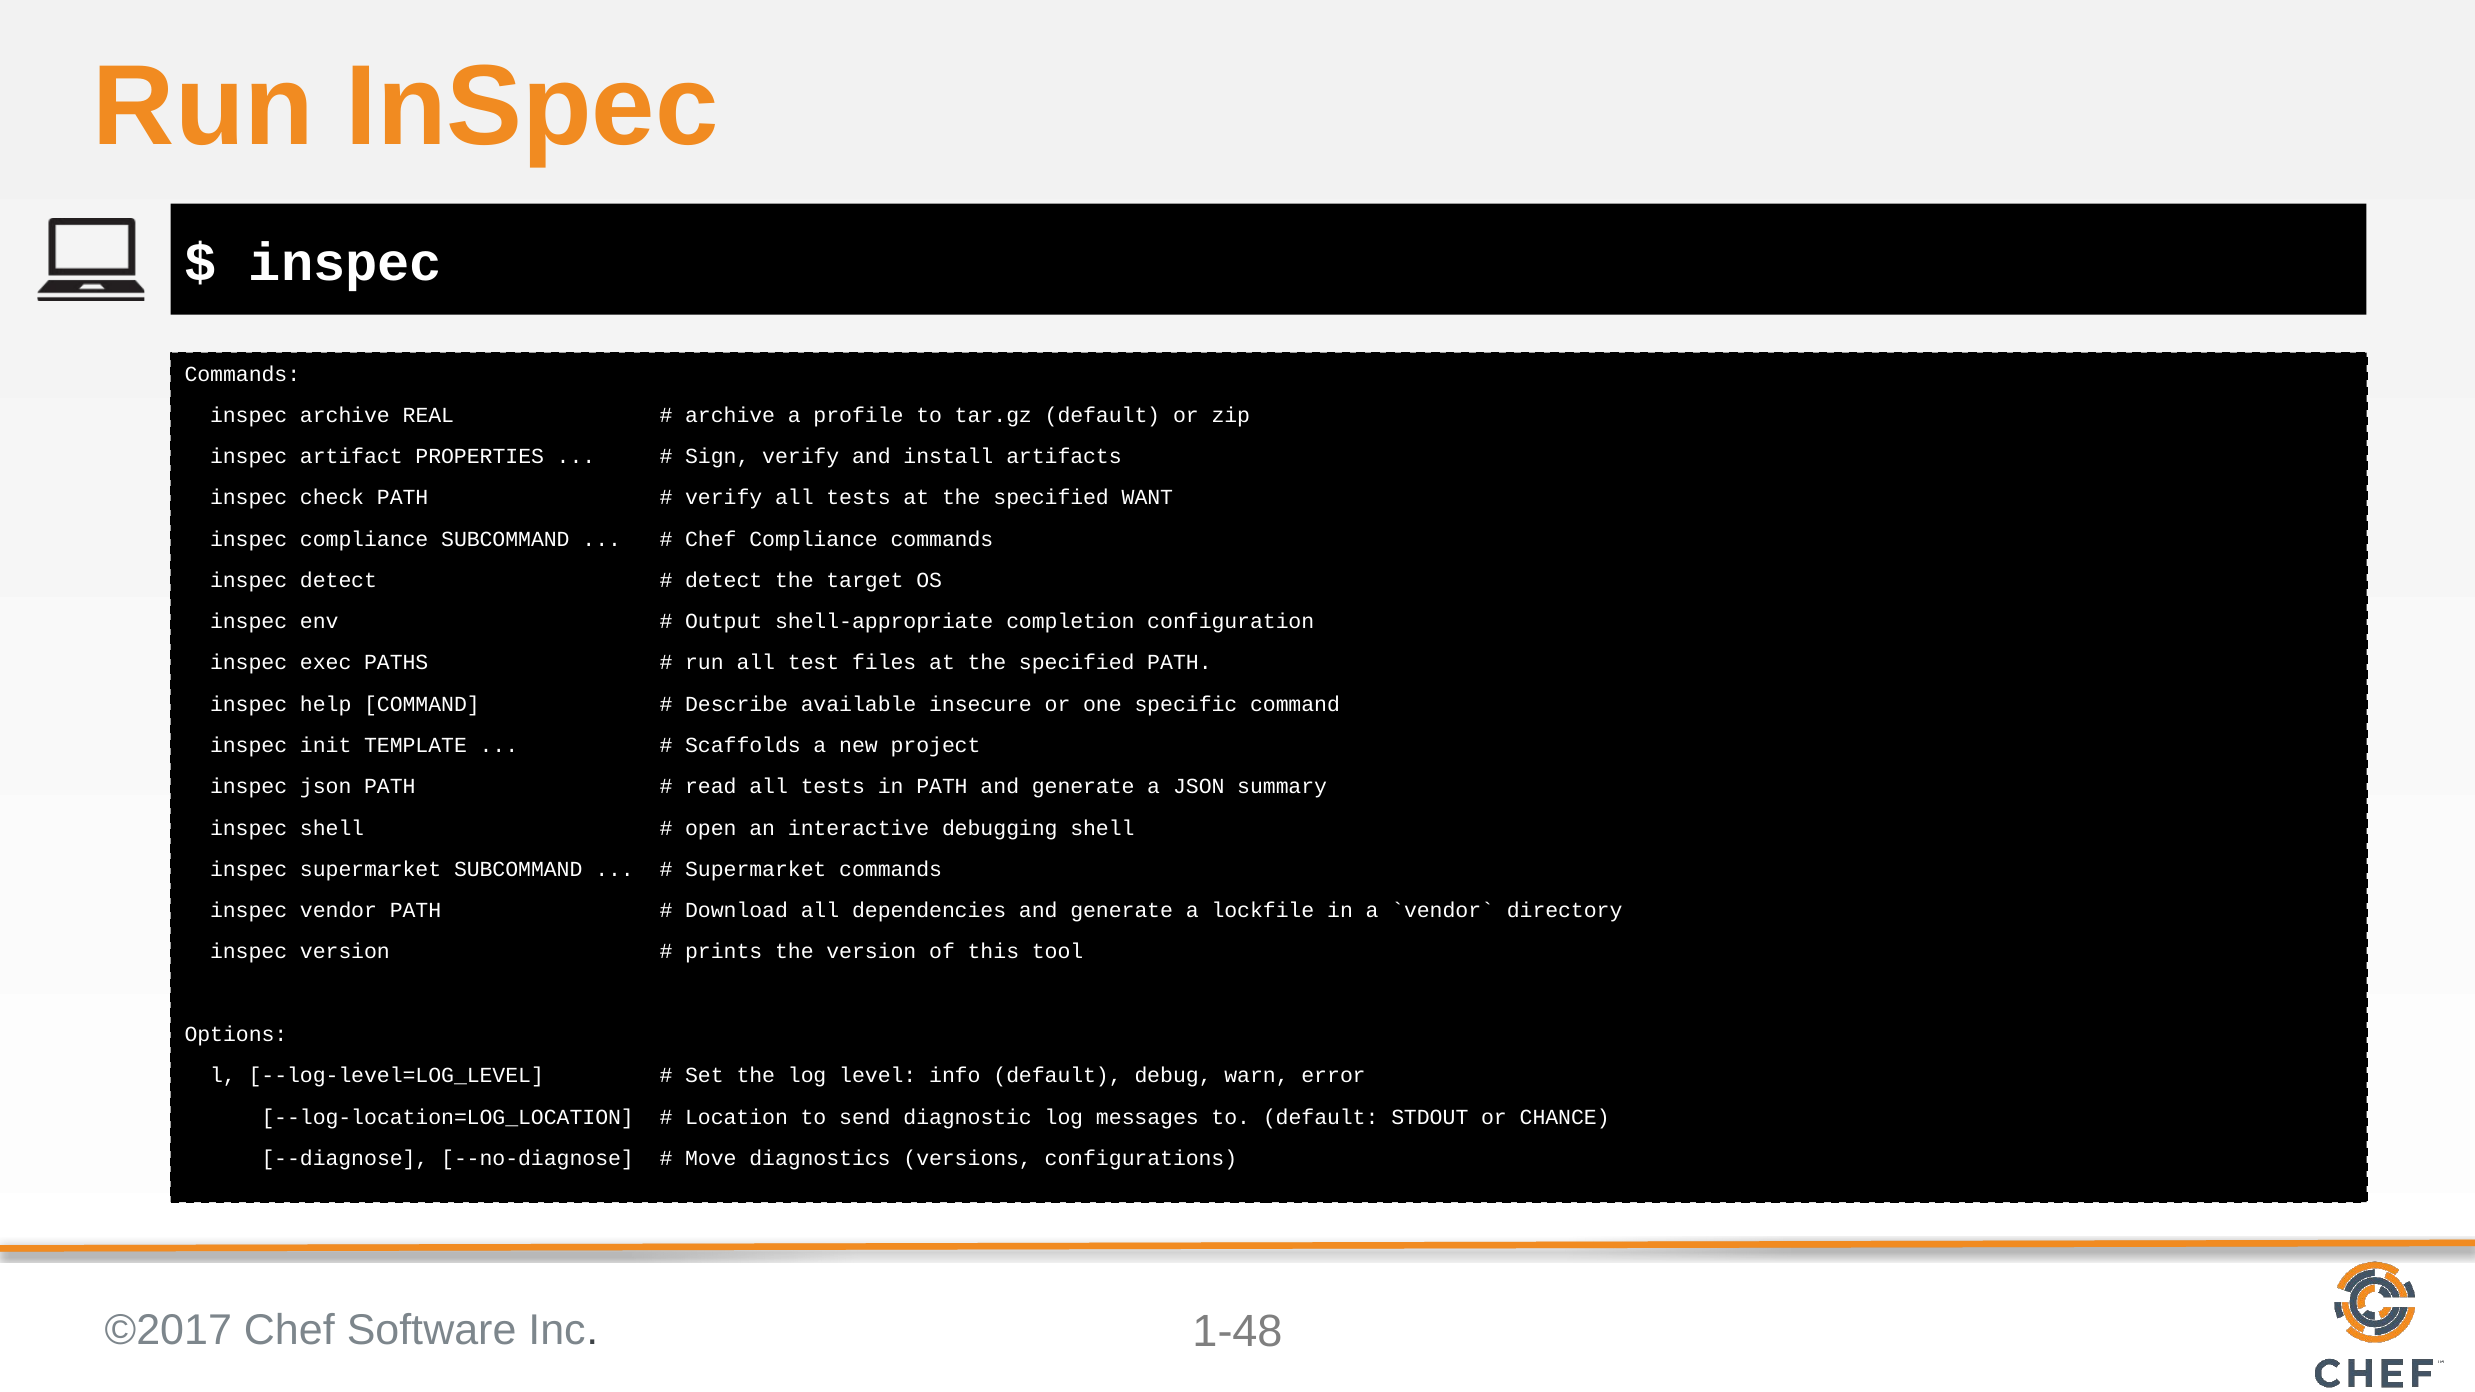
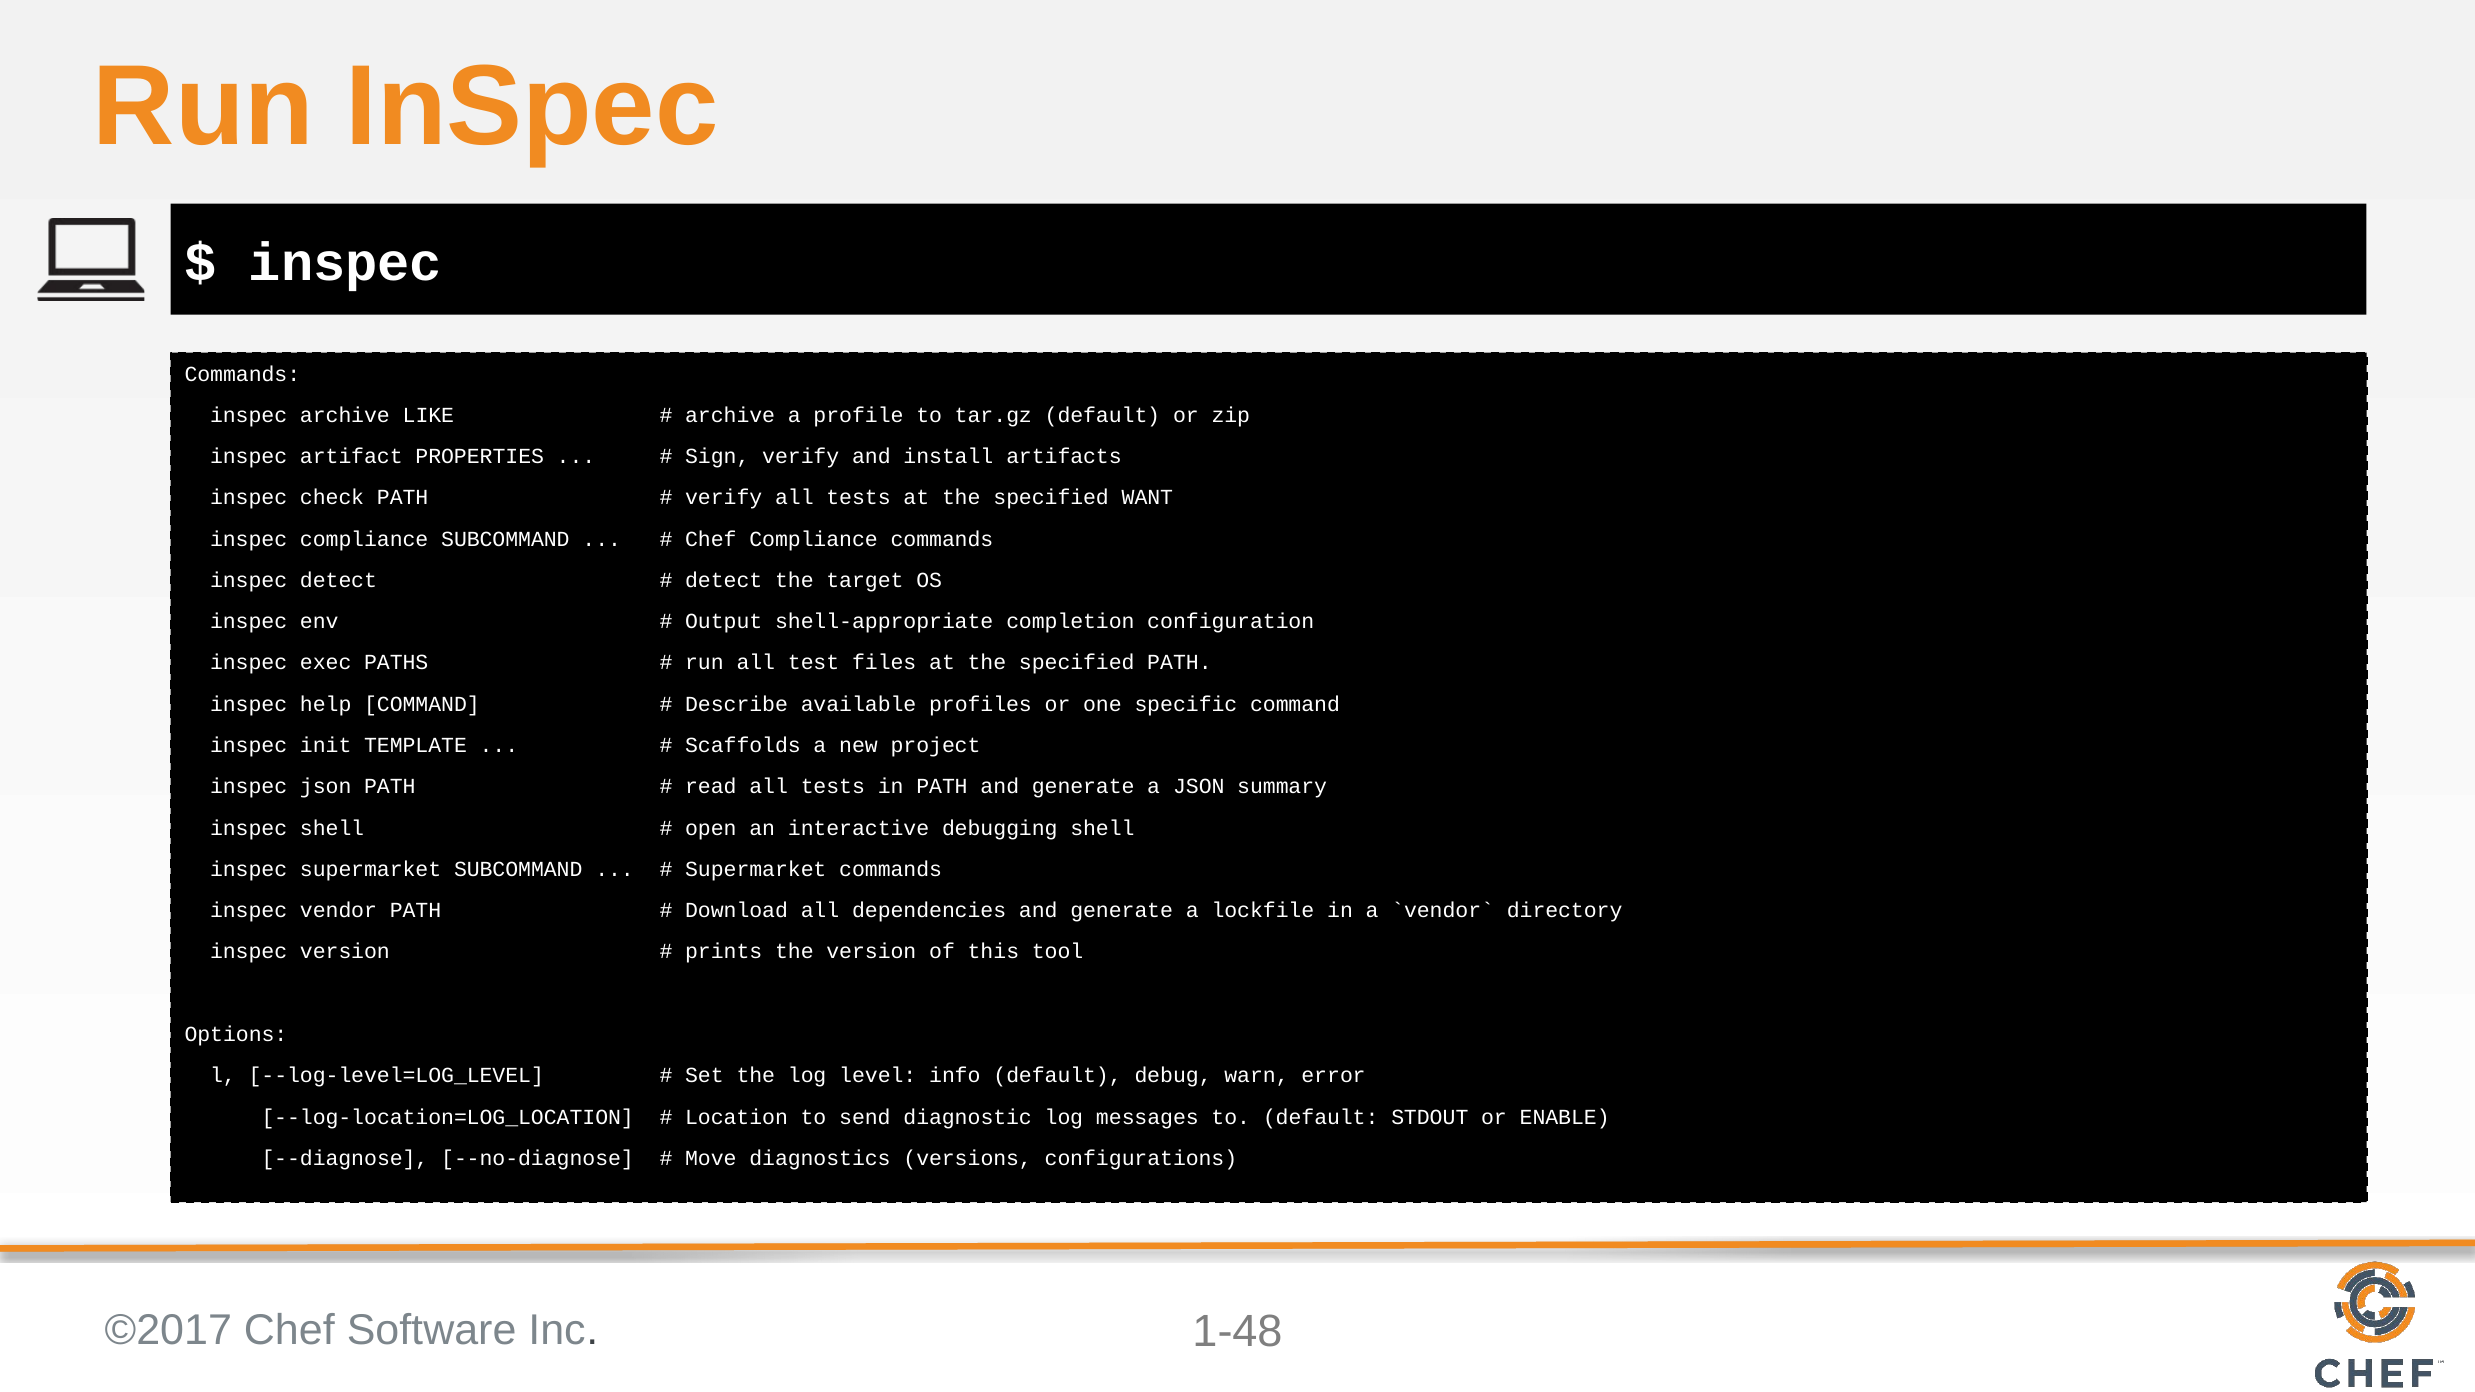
REAL: REAL -> LIKE (428, 415)
insecure: insecure -> profiles (981, 704)
CHANCE: CHANCE -> ENABLE (1565, 1117)
